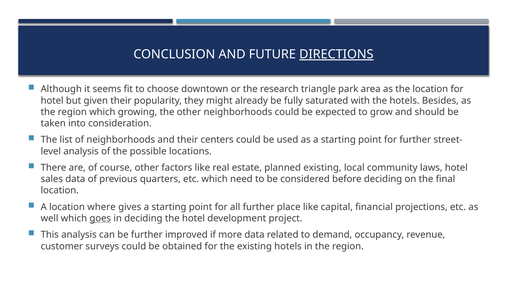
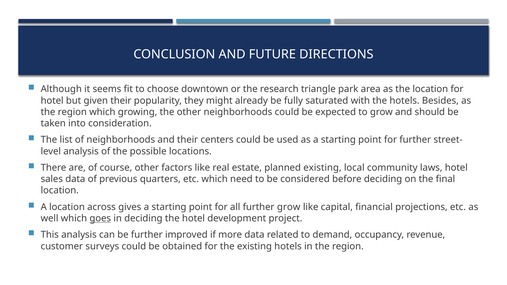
DIRECTIONS underline: present -> none (336, 54)
where: where -> across (102, 207)
further place: place -> grow (289, 207)
